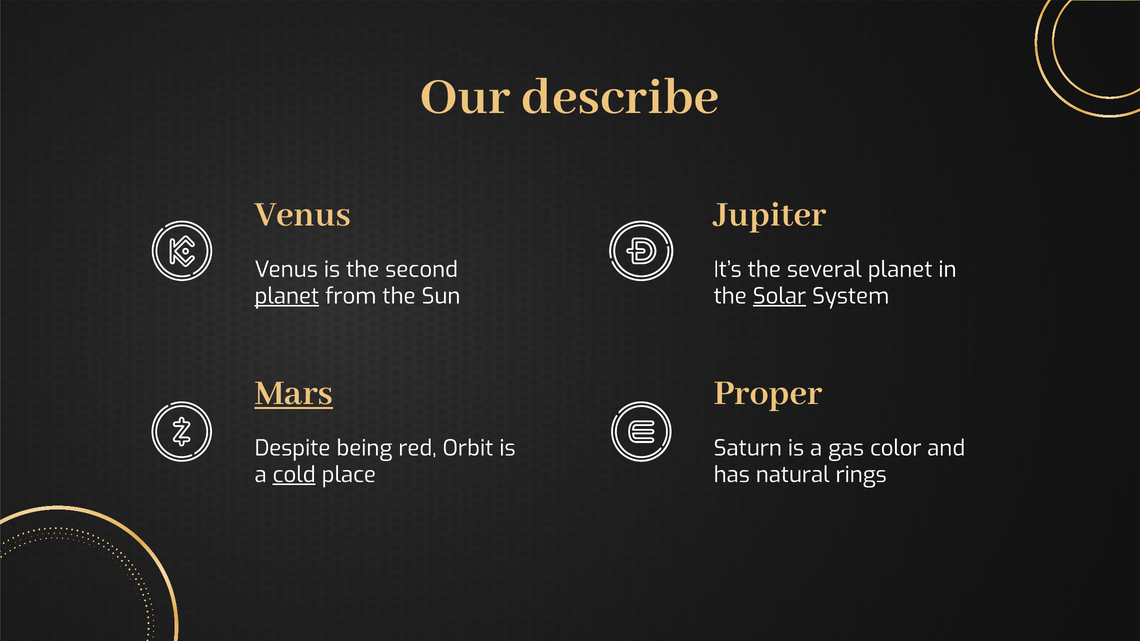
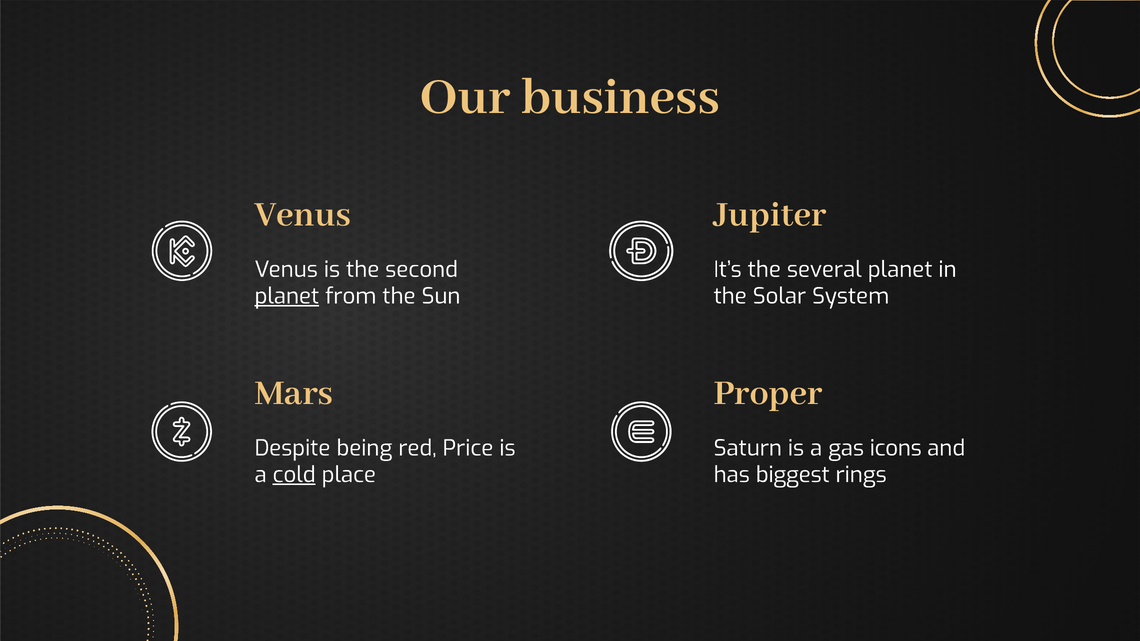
describe: describe -> business (621, 95)
Solar underline: present -> none (779, 296)
Mars underline: present -> none (294, 392)
Orbit: Orbit -> Price (468, 448)
color: color -> icons (896, 448)
natural: natural -> biggest (793, 475)
